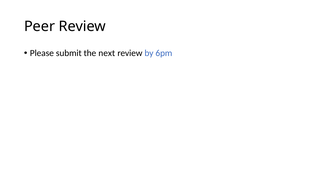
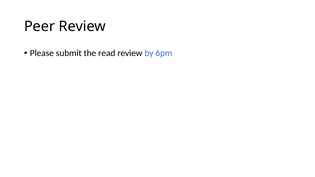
next: next -> read (107, 53)
